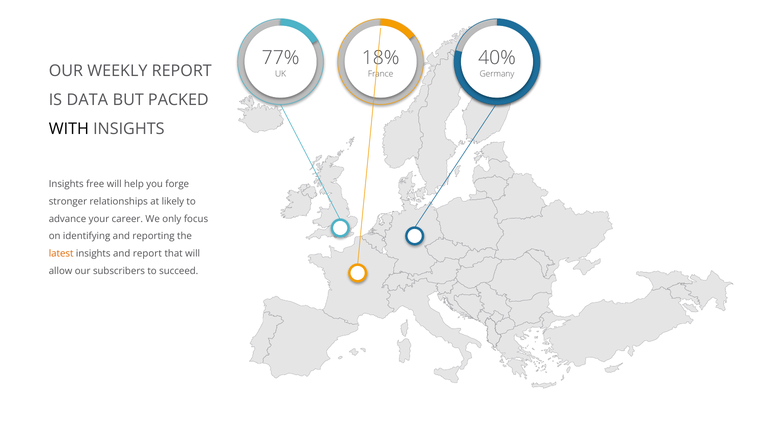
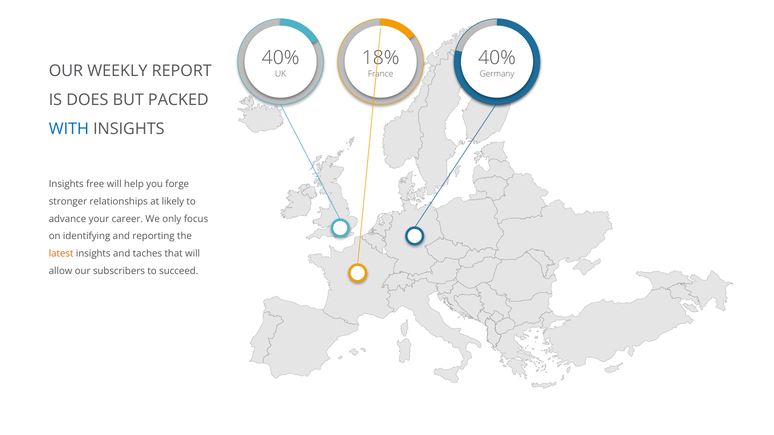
77%: 77% -> 40% (281, 58)
DATA: DATA -> DOES (87, 100)
WITH colour: black -> blue (69, 129)
and report: report -> taches (147, 254)
